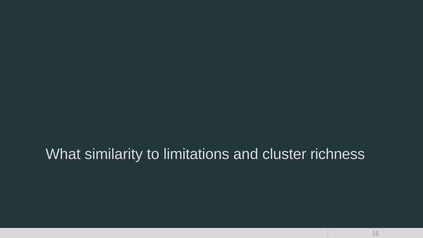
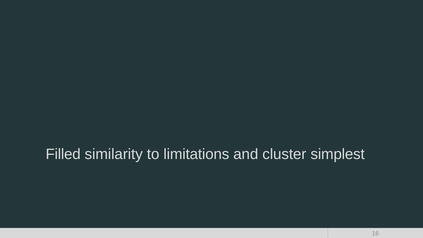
What: What -> Filled (63, 154)
richness: richness -> simplest (338, 154)
